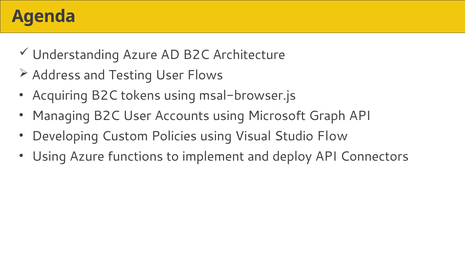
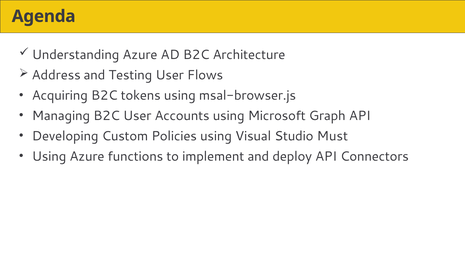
Flow: Flow -> Must (332, 136)
